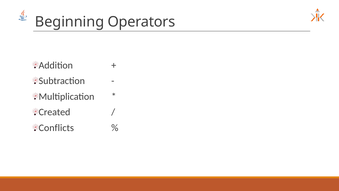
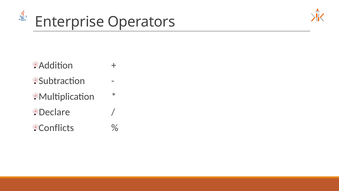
Beginning: Beginning -> Enterprise (70, 22)
Created: Created -> Declare (54, 112)
